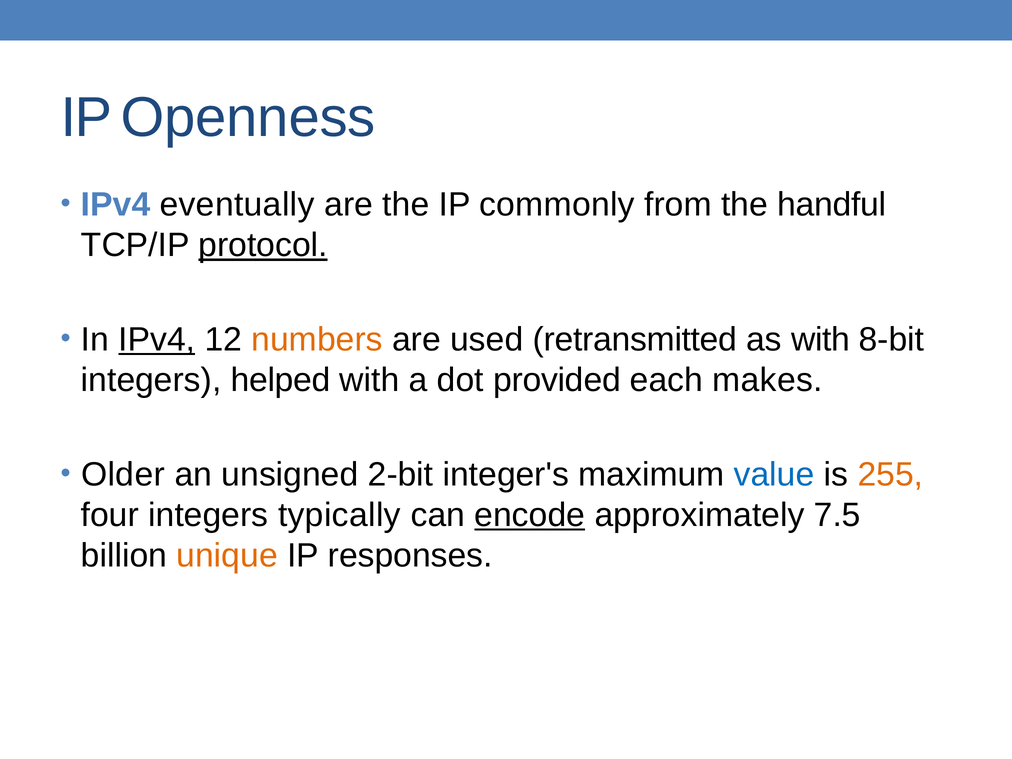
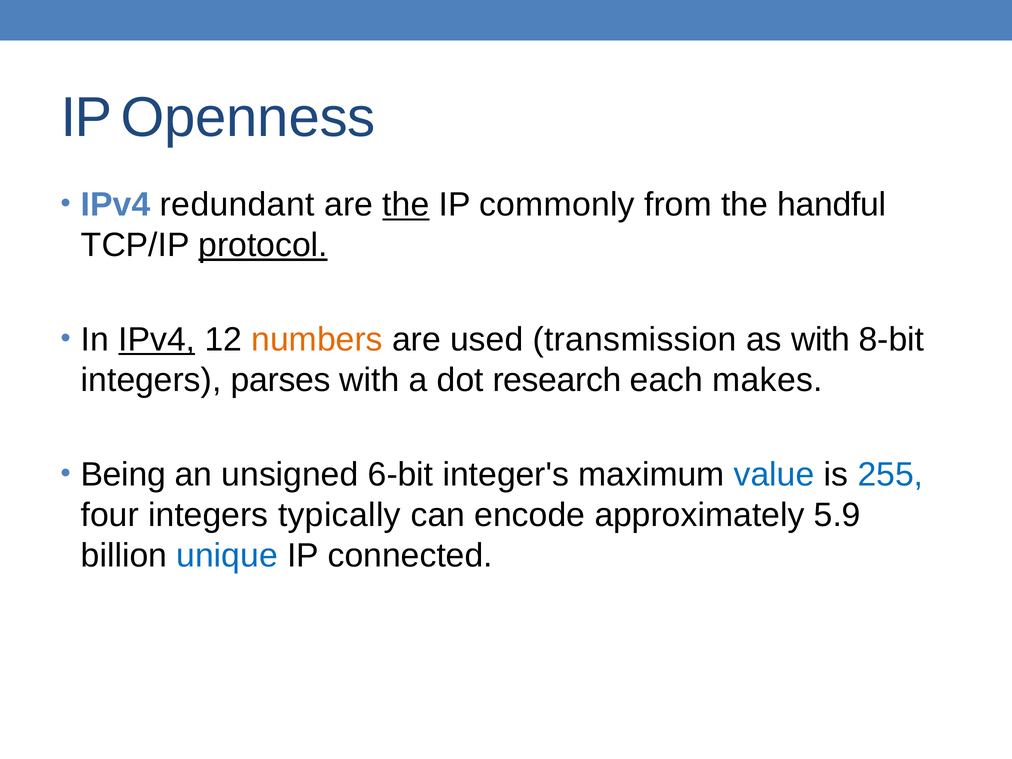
eventually: eventually -> redundant (237, 205)
the underline: none -> present (406, 205)
retransmitted: retransmitted -> transmission (635, 340)
helped: helped -> parses (281, 380)
provided: provided -> research (557, 380)
Older: Older -> Being (123, 475)
2-bit: 2-bit -> 6-bit (401, 475)
255 colour: orange -> blue (890, 475)
encode underline: present -> none (530, 515)
7.5: 7.5 -> 5.9 (837, 515)
unique colour: orange -> blue (227, 556)
responses: responses -> connected (410, 556)
